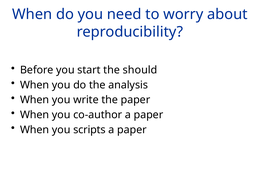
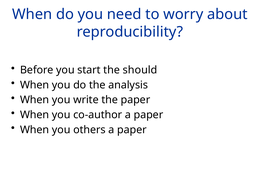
scripts: scripts -> others (89, 130)
